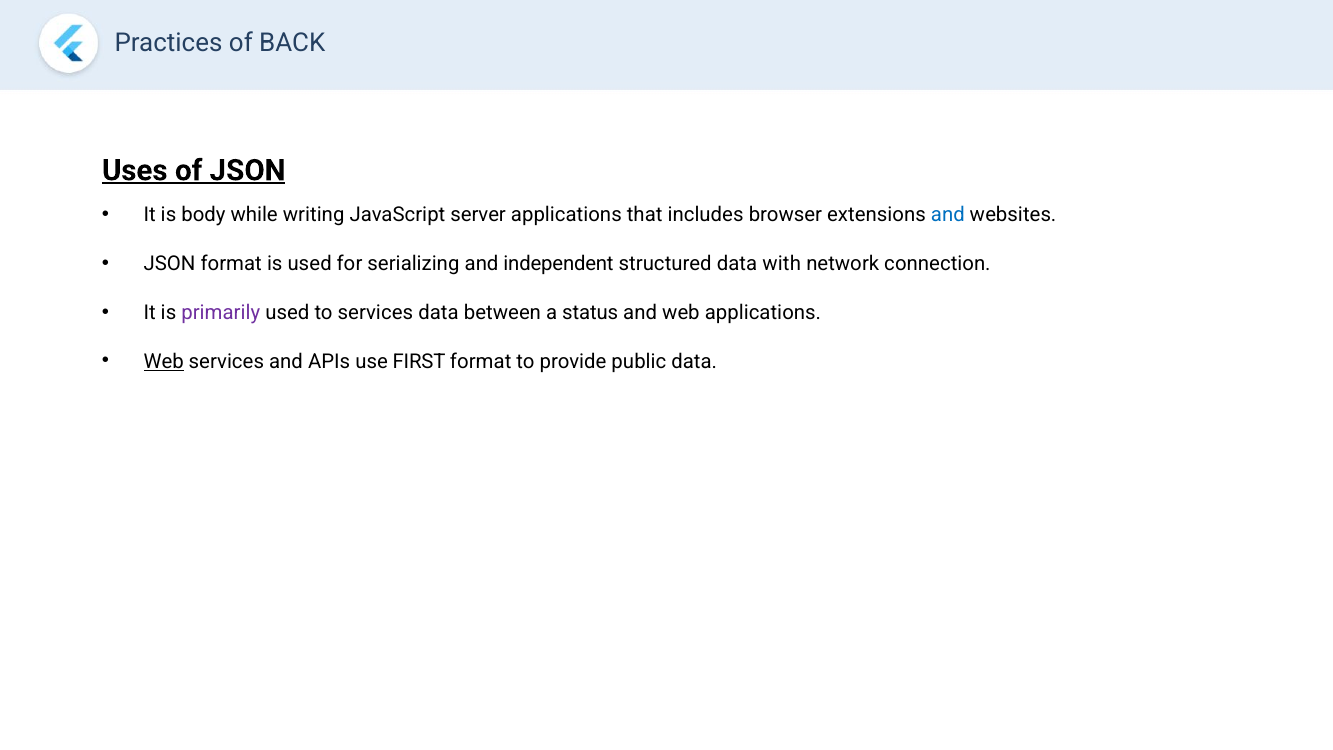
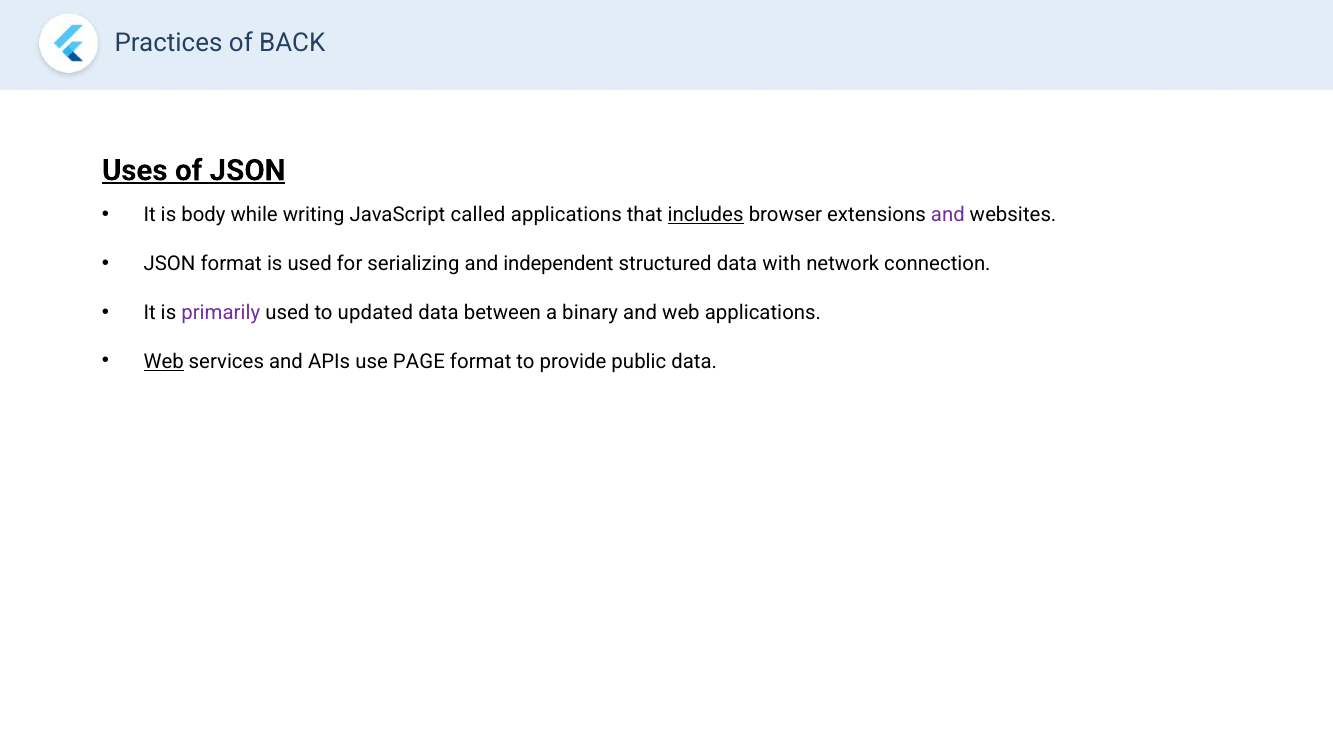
server: server -> called (478, 215)
includes underline: none -> present (706, 215)
and colour: blue -> purple (948, 215)
to services: services -> updated (375, 312)
status: status -> binary (590, 312)
FIRST: FIRST -> PAGE (419, 361)
